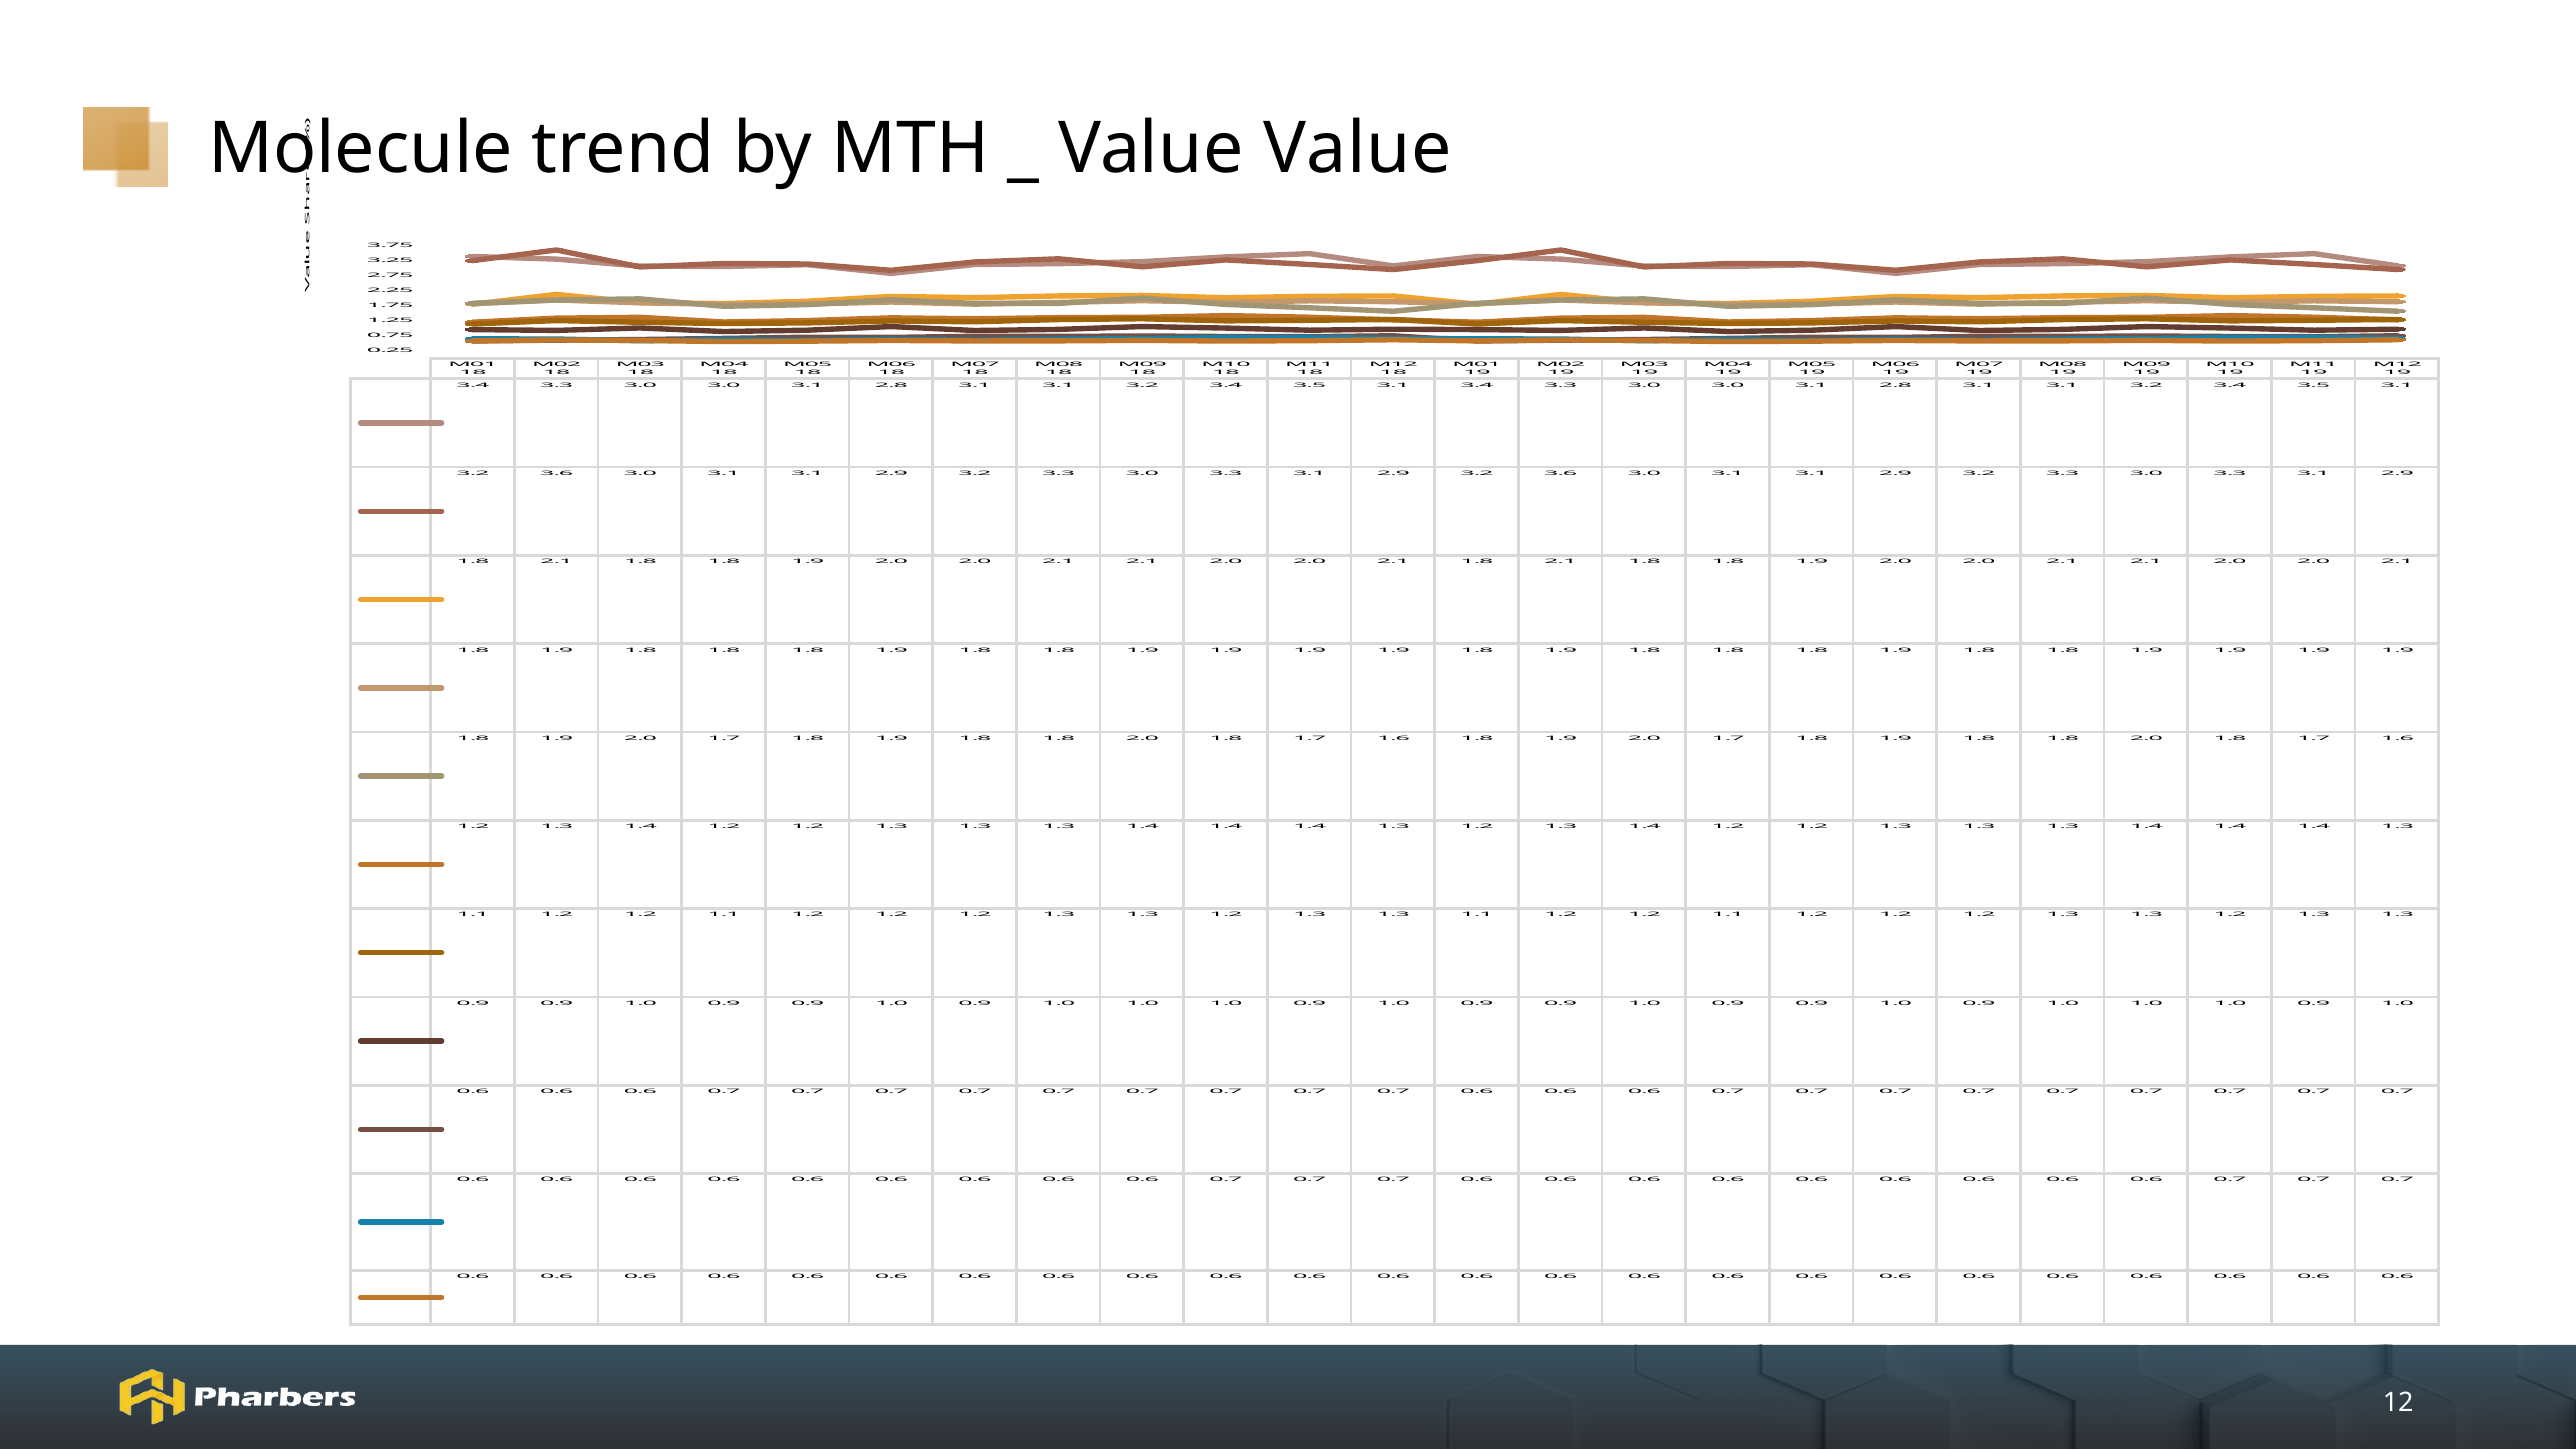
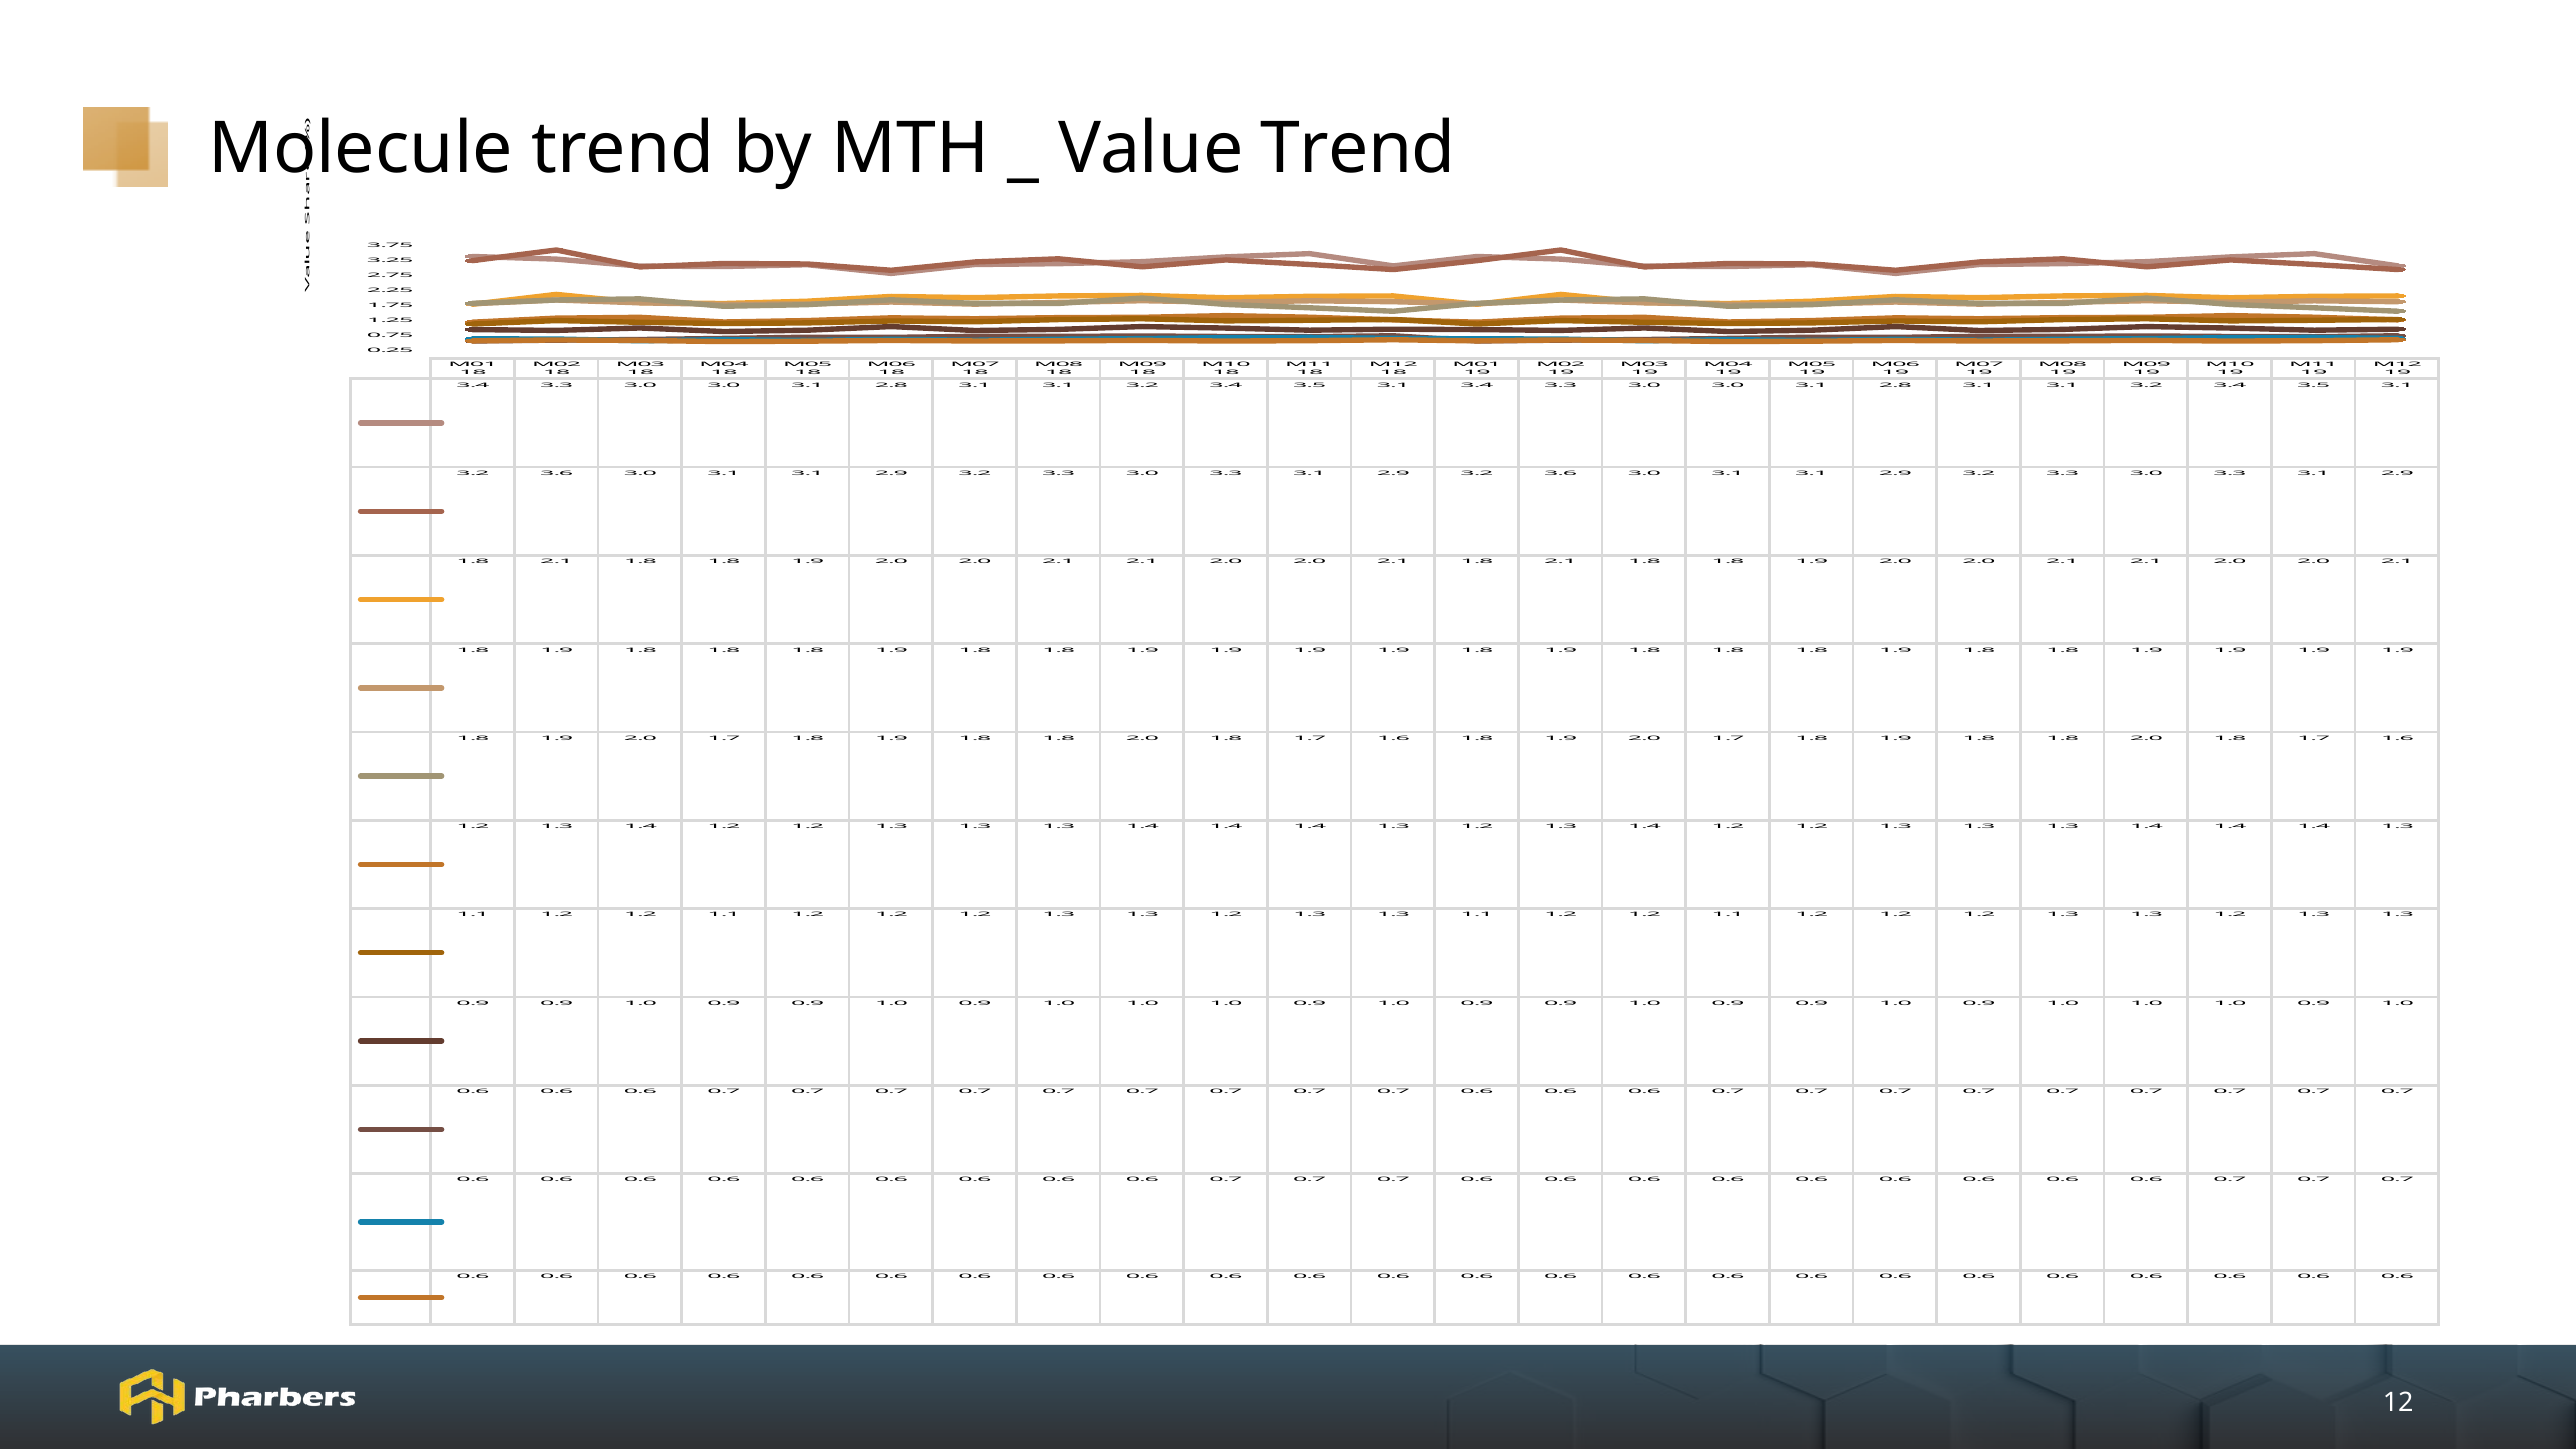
Value Value: Value -> Trend (1358, 149)
